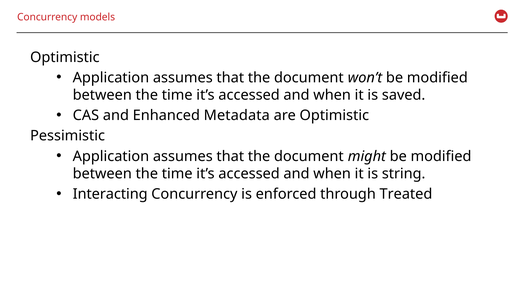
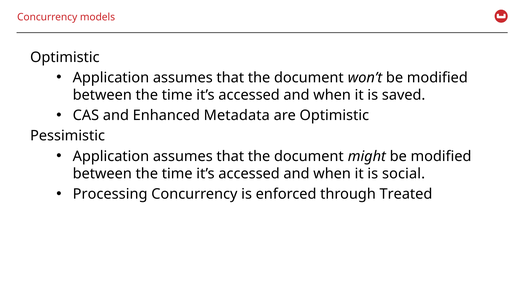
string: string -> social (404, 174)
Interacting: Interacting -> Processing (110, 194)
